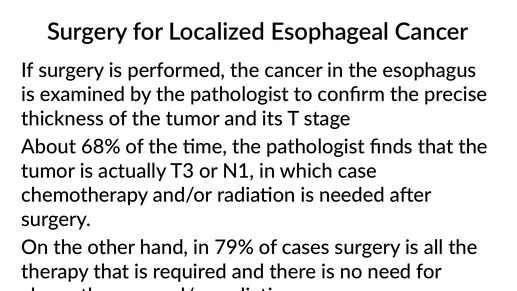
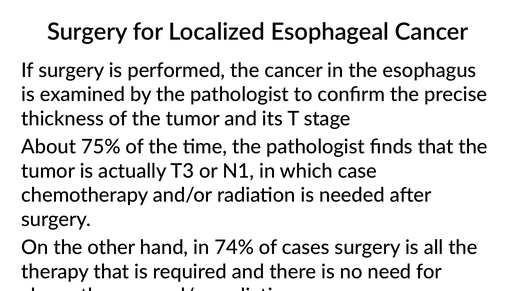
68%: 68% -> 75% (101, 147)
79%: 79% -> 74% (234, 247)
